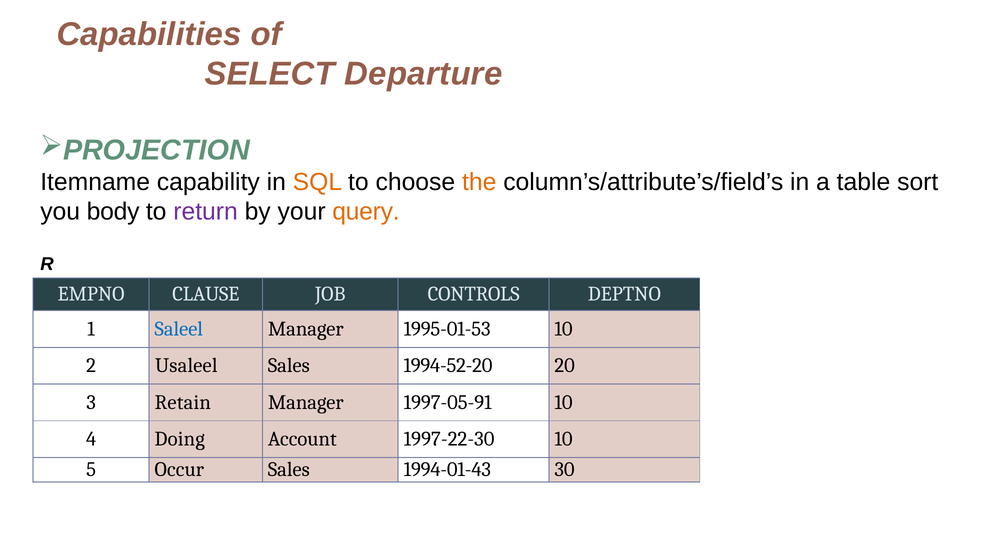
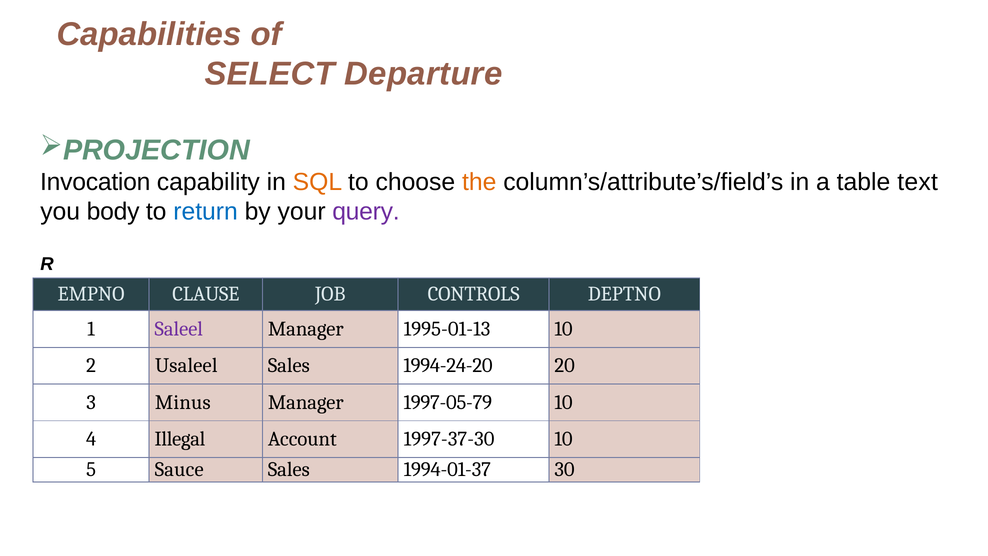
Itemname: Itemname -> Invocation (95, 182)
sort: sort -> text (918, 182)
return colour: purple -> blue (206, 212)
query colour: orange -> purple (366, 212)
Saleel colour: blue -> purple (179, 329)
1995-01-53: 1995-01-53 -> 1995-01-13 (447, 329)
1994-52-20: 1994-52-20 -> 1994-24-20 (448, 365)
Retain: Retain -> Minus (183, 402)
1997-05-91: 1997-05-91 -> 1997-05-79 (448, 402)
Doing: Doing -> Illegal (180, 439)
1997-22-30: 1997-22-30 -> 1997-37-30 (449, 439)
Occur: Occur -> Sauce (179, 469)
1994-01-43: 1994-01-43 -> 1994-01-37 (447, 469)
